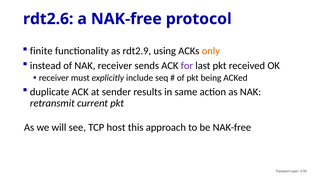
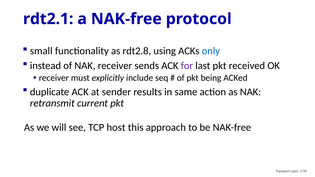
rdt2.6: rdt2.6 -> rdt2.1 (48, 19)
finite: finite -> small (41, 51)
rdt2.9: rdt2.9 -> rdt2.8 (137, 51)
only colour: orange -> blue (211, 51)
